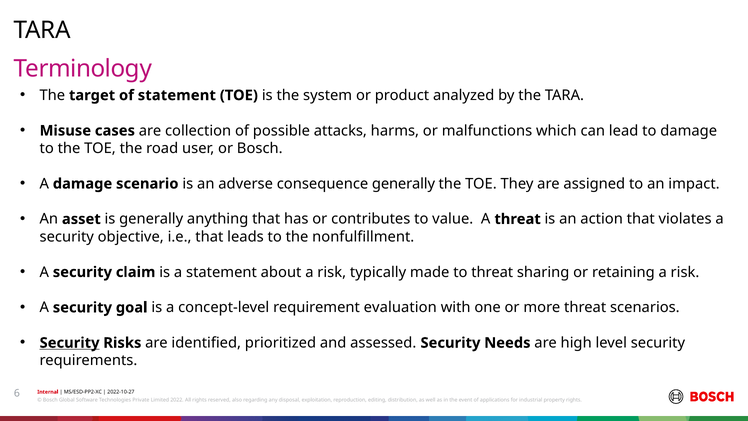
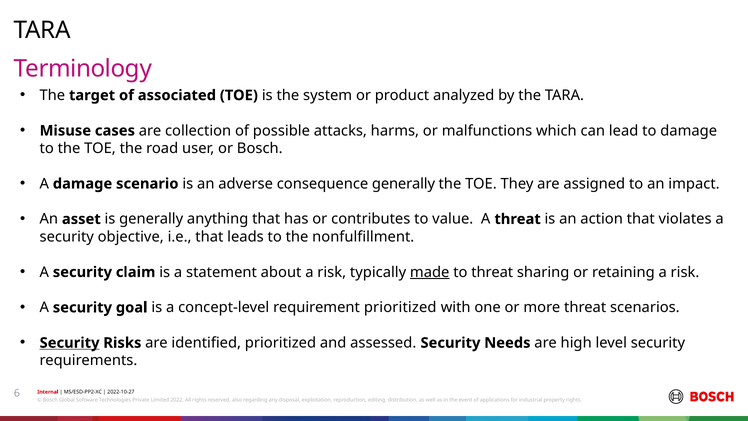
of statement: statement -> associated (177, 95)
made underline: none -> present (430, 272)
requirement evaluation: evaluation -> prioritized (400, 307)
